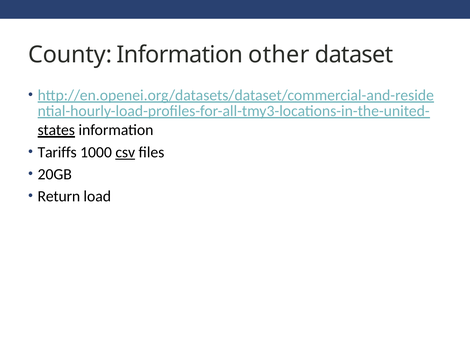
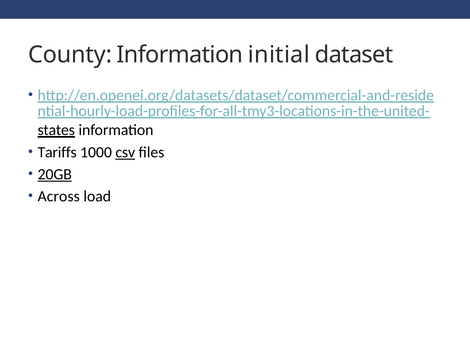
other: other -> initial (279, 55)
20GB underline: none -> present (55, 174)
Return: Return -> Across (59, 196)
